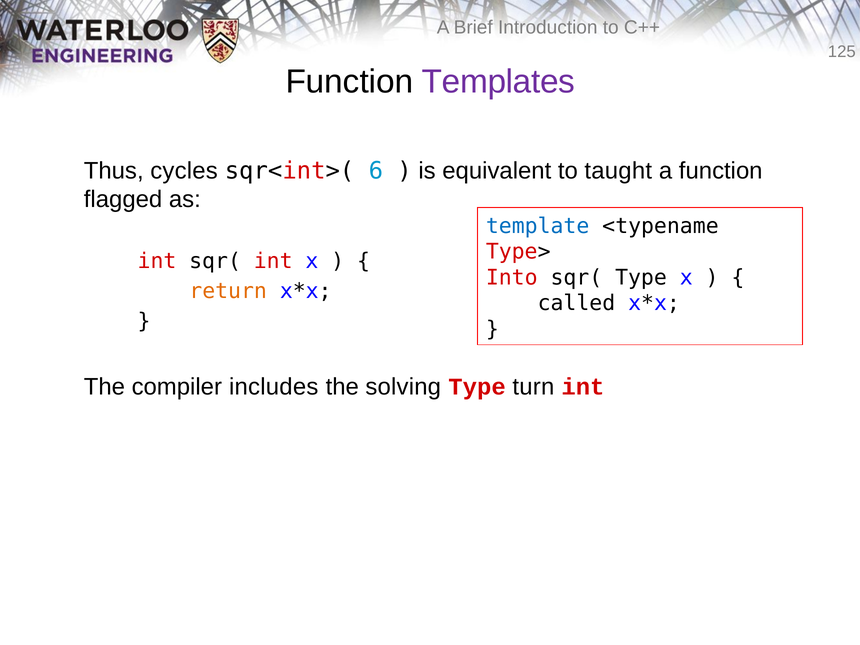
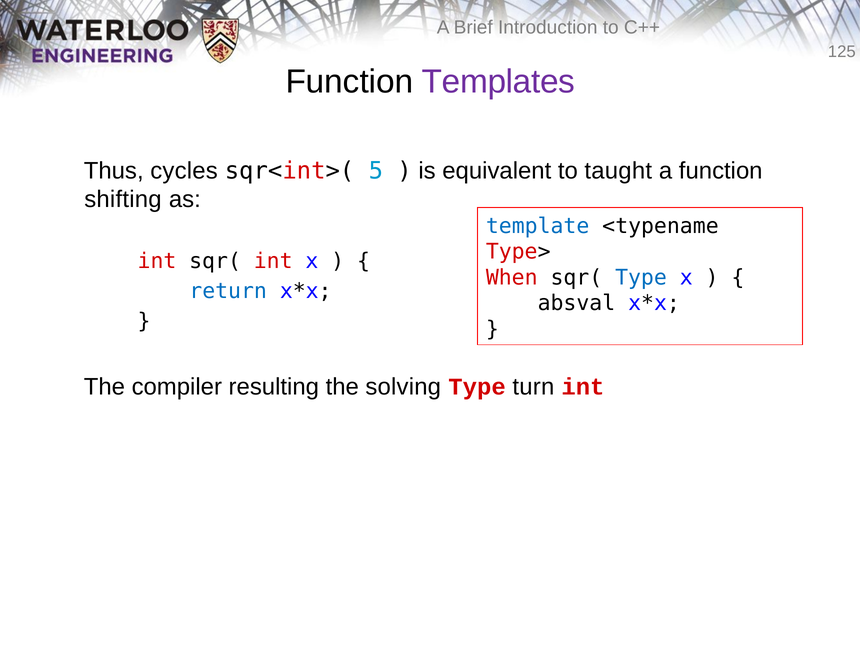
6: 6 -> 5 (376, 171)
flagged: flagged -> shifting (123, 199)
Into: Into -> When (512, 278)
Type colour: black -> blue (641, 278)
return colour: orange -> blue (228, 291)
called: called -> absval (576, 303)
includes: includes -> resulting (274, 387)
